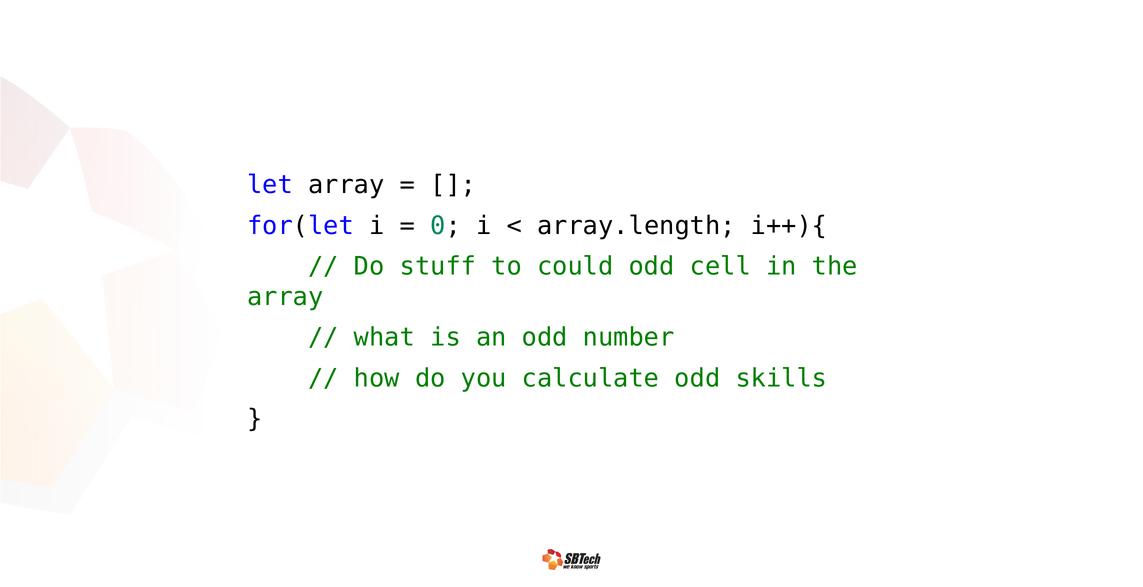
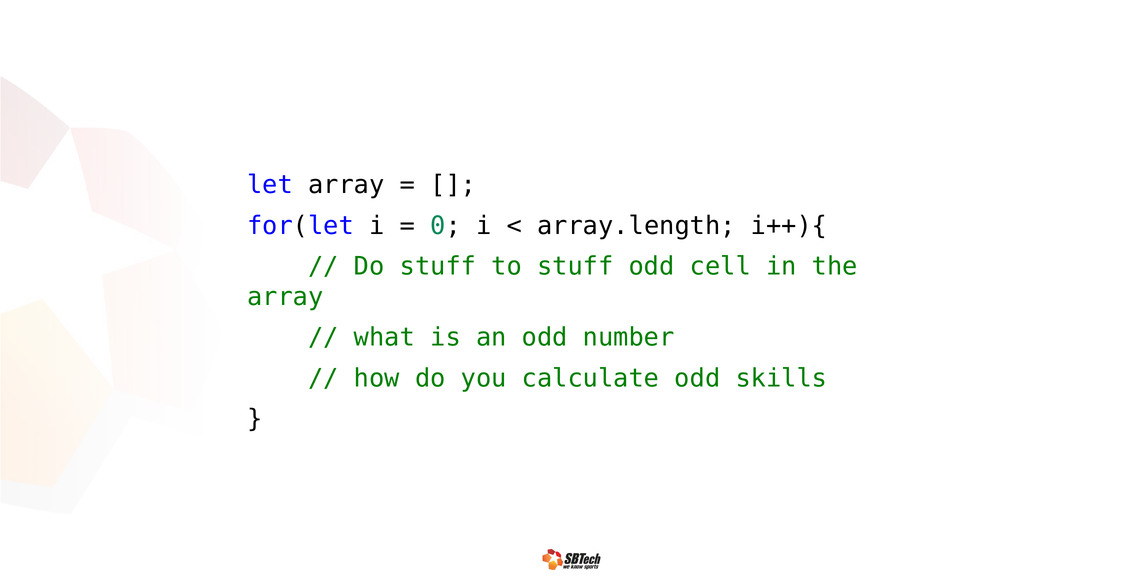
to could: could -> stuff (575, 266)
